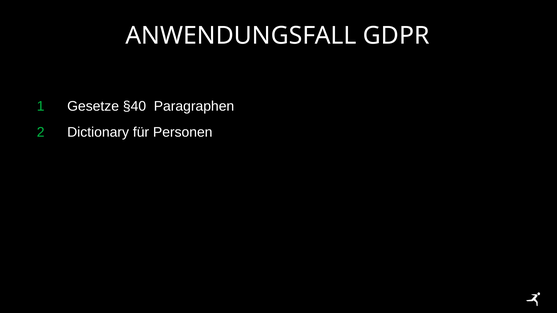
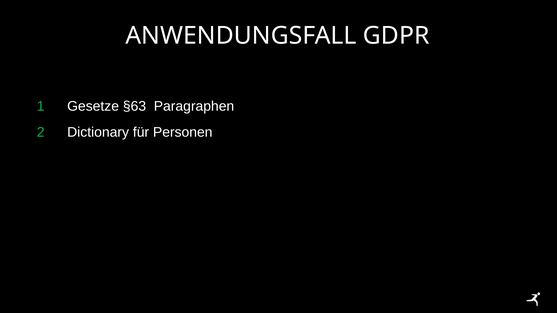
§40: §40 -> §63 (134, 106)
